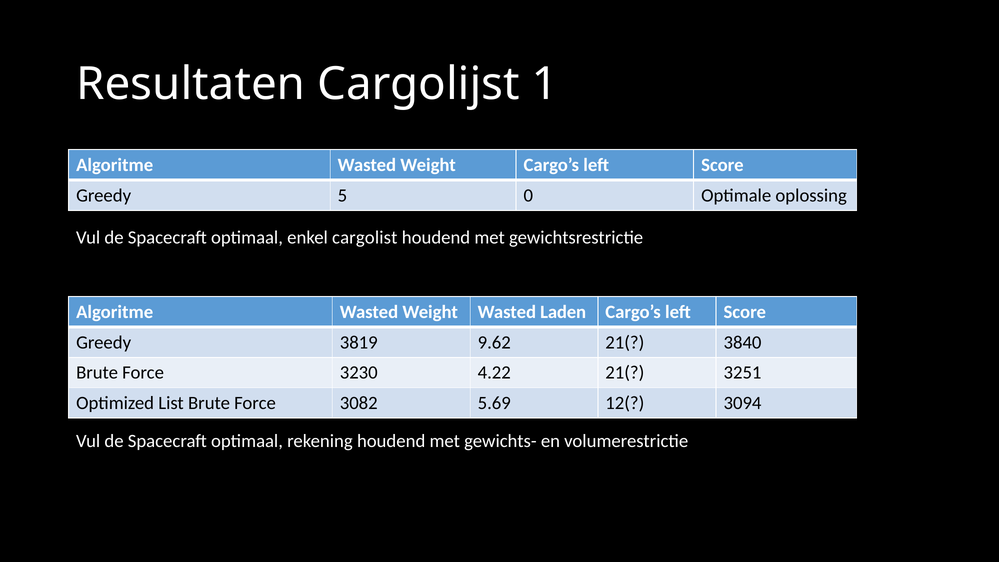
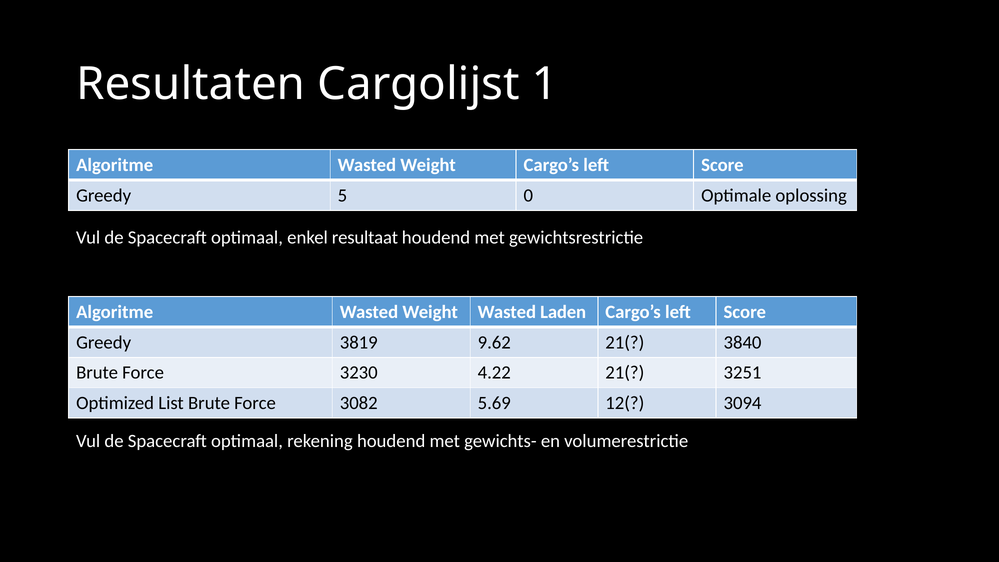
cargolist: cargolist -> resultaat (365, 237)
